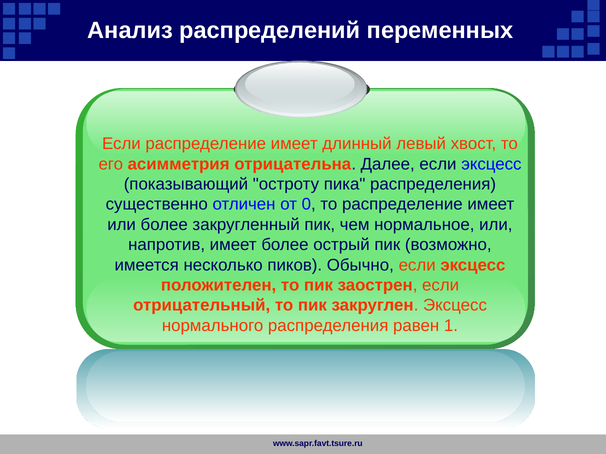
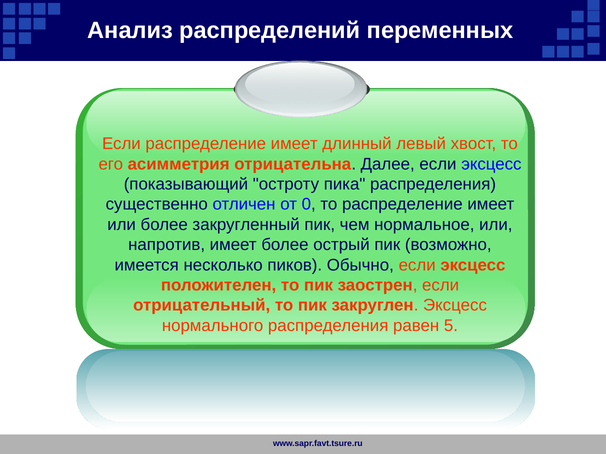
1: 1 -> 5 (451, 326)
